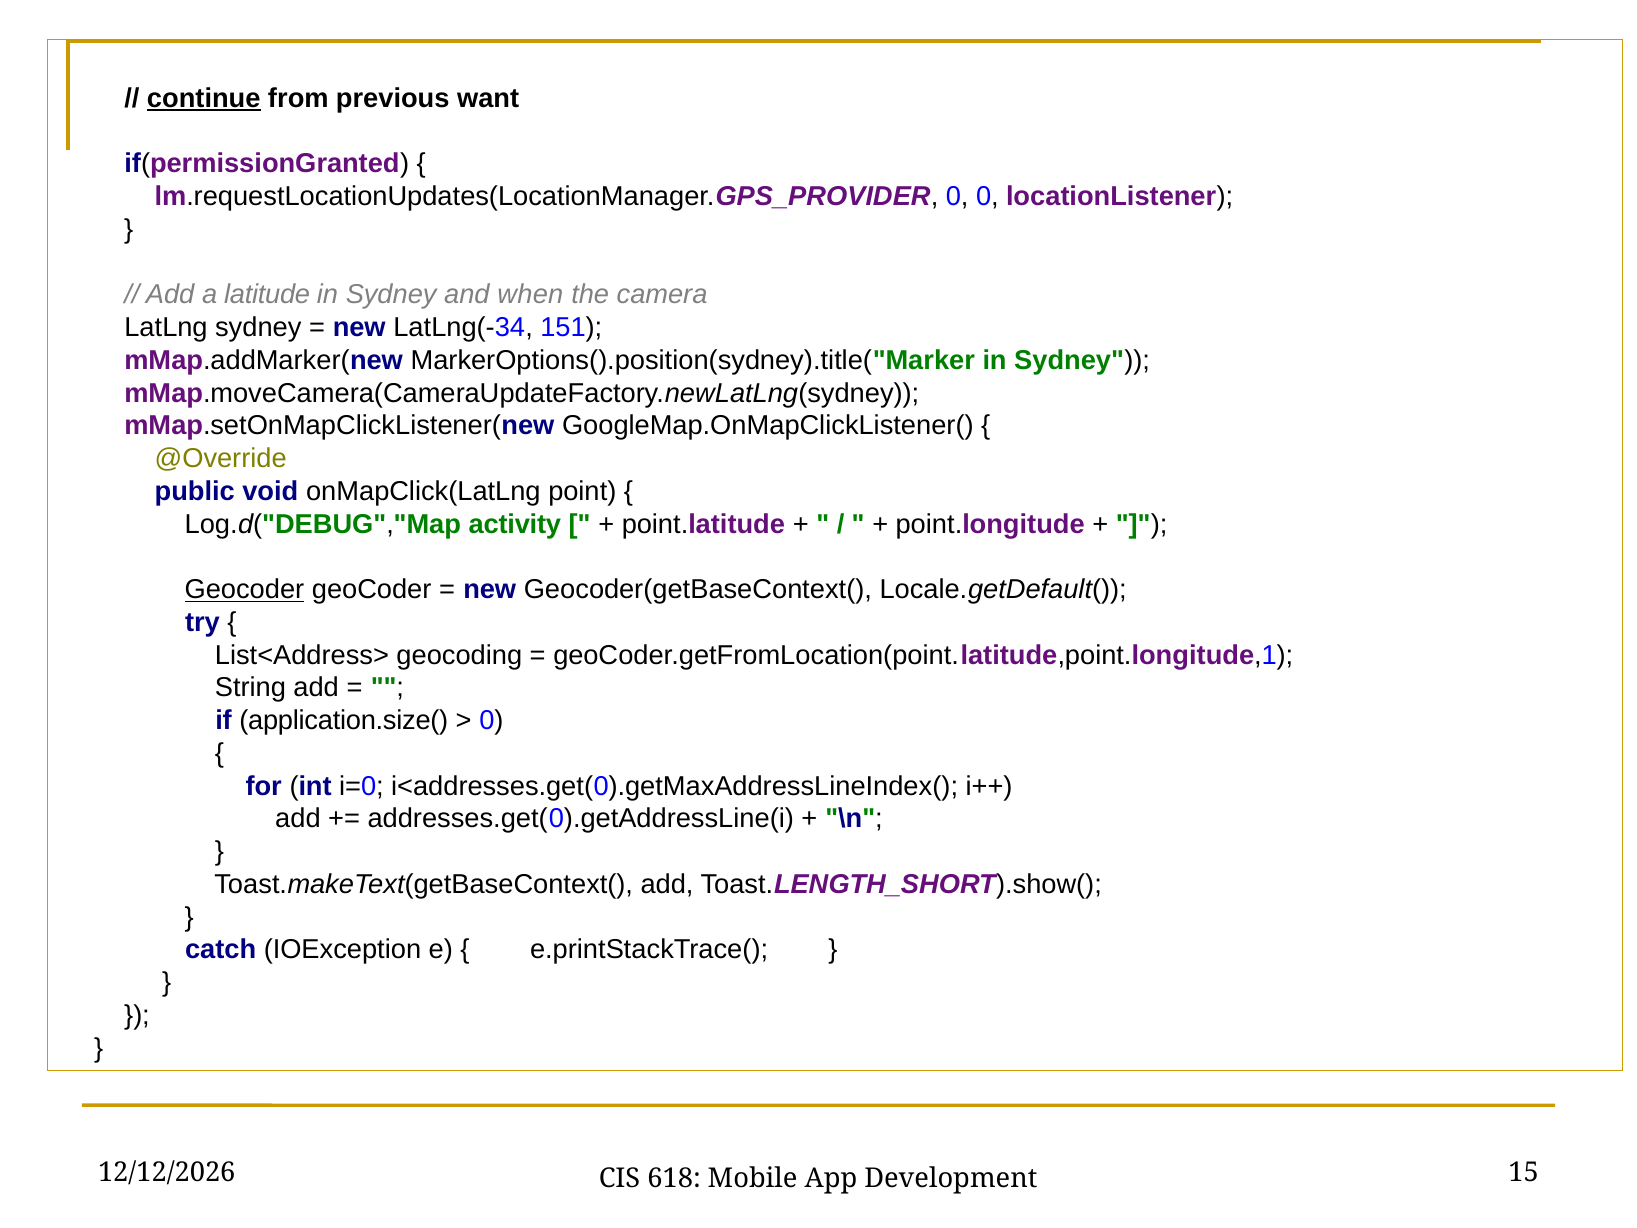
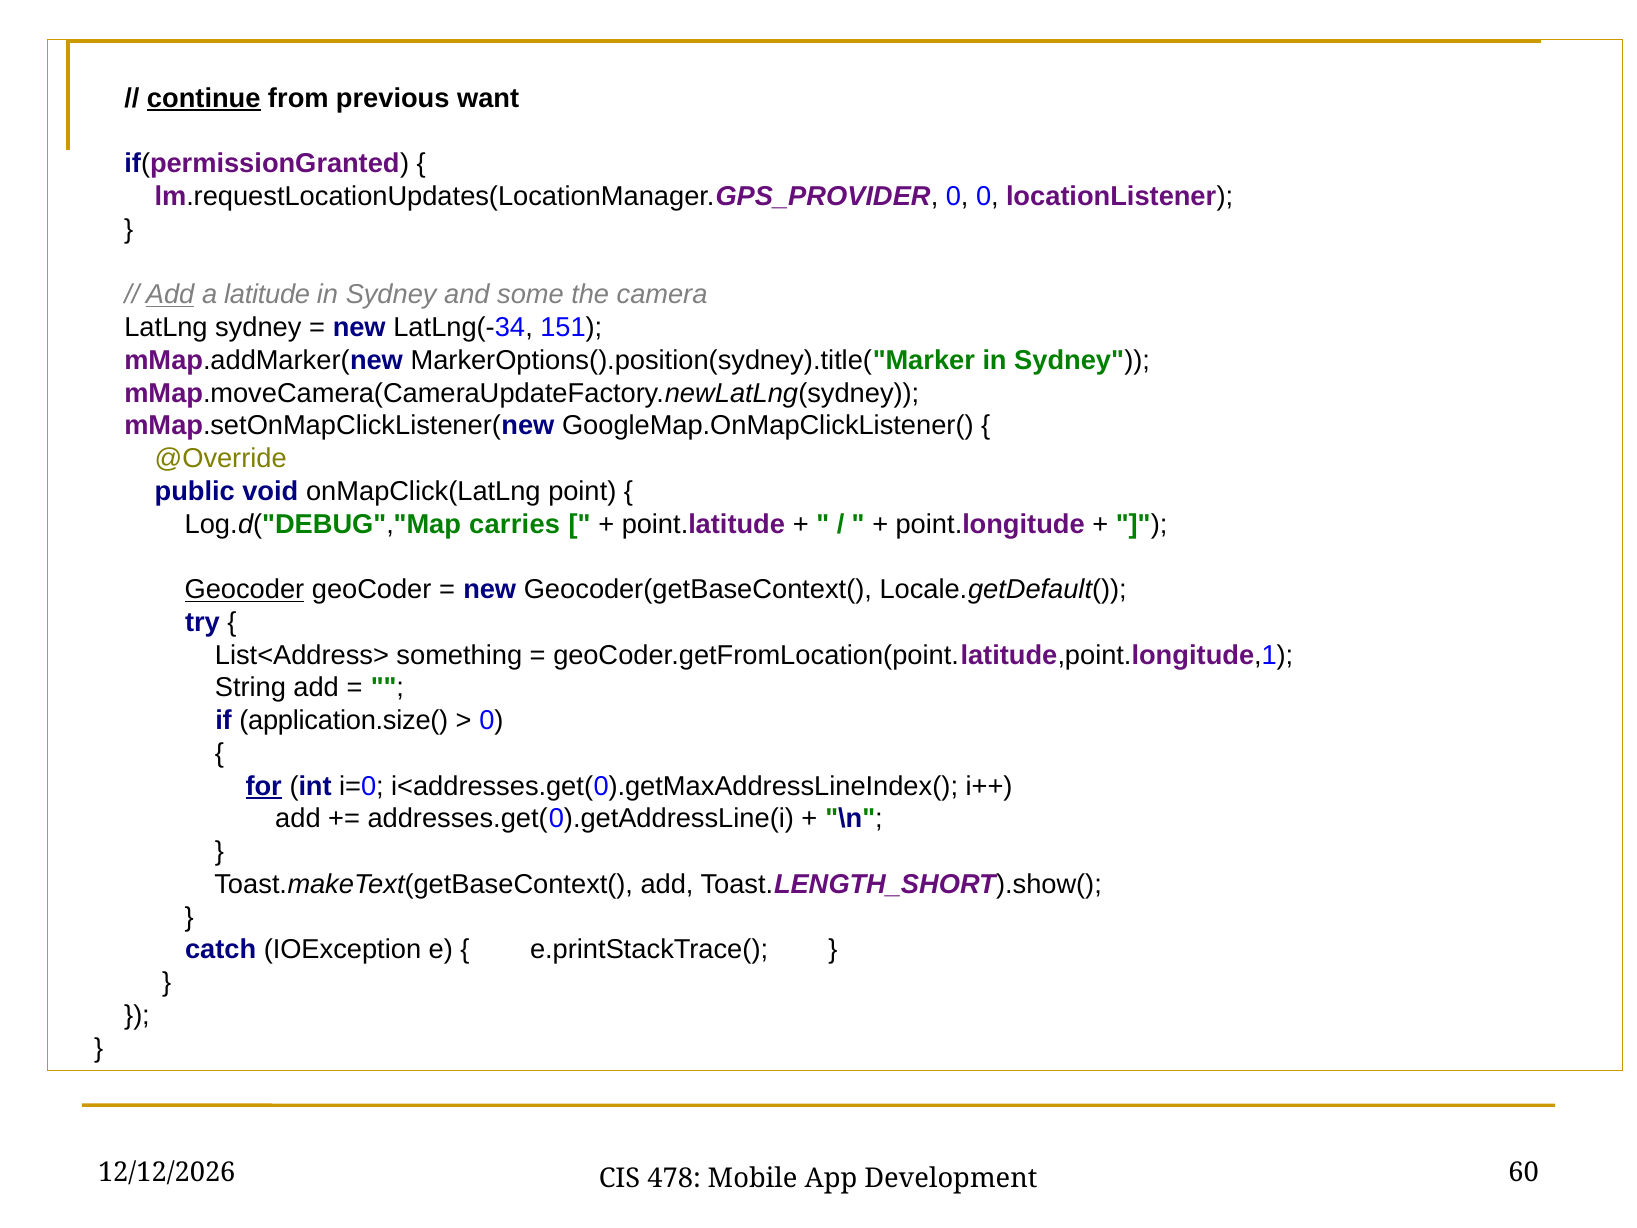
Add underline: none -> present (170, 295)
when: when -> some (531, 295)
activity: activity -> carries (515, 524)
geocoding: geocoding -> something (459, 655)
for underline: none -> present (264, 786)
618: 618 -> 478 (674, 1178)
15: 15 -> 60 (1524, 1172)
